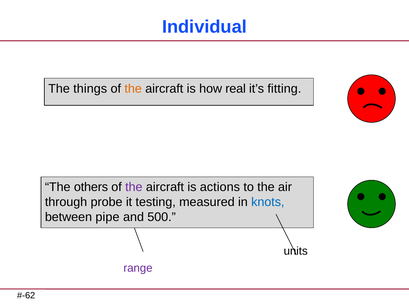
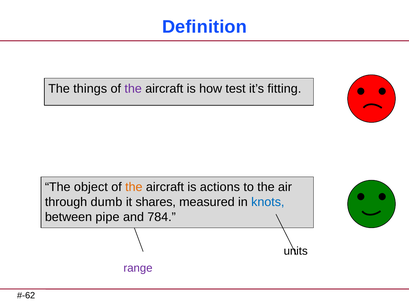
Individual: Individual -> Definition (204, 27)
the colour: orange -> purple (133, 89)
real: real -> test (236, 89)
others: others -> object (91, 188)
the colour: purple -> orange (134, 188)
probe: probe -> dumb (106, 203)
testing: testing -> shares (156, 203)
500: 500 -> 784 (162, 218)
